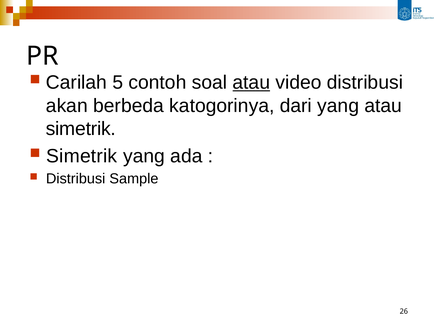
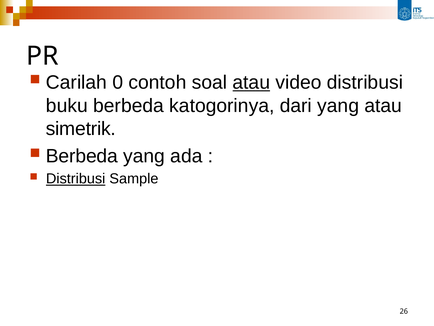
5: 5 -> 0 (118, 82)
akan: akan -> buku (67, 106)
Simetrik: Simetrik -> Berbeda (82, 156)
Distribusi underline: none -> present (76, 179)
